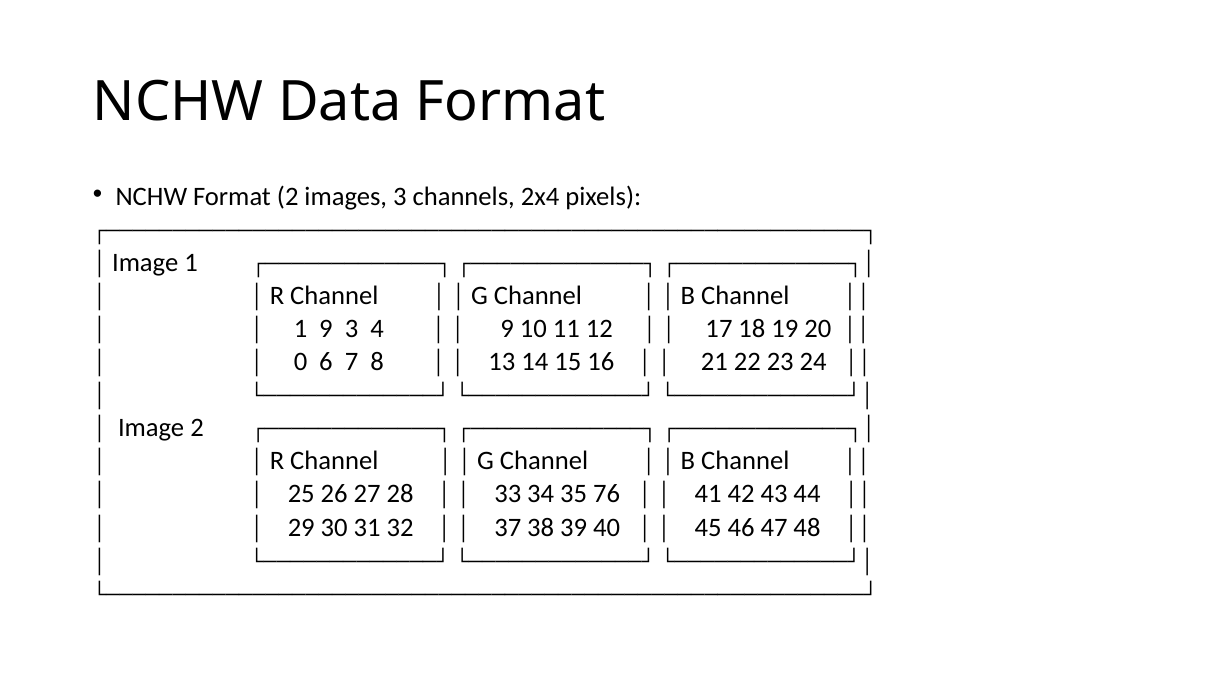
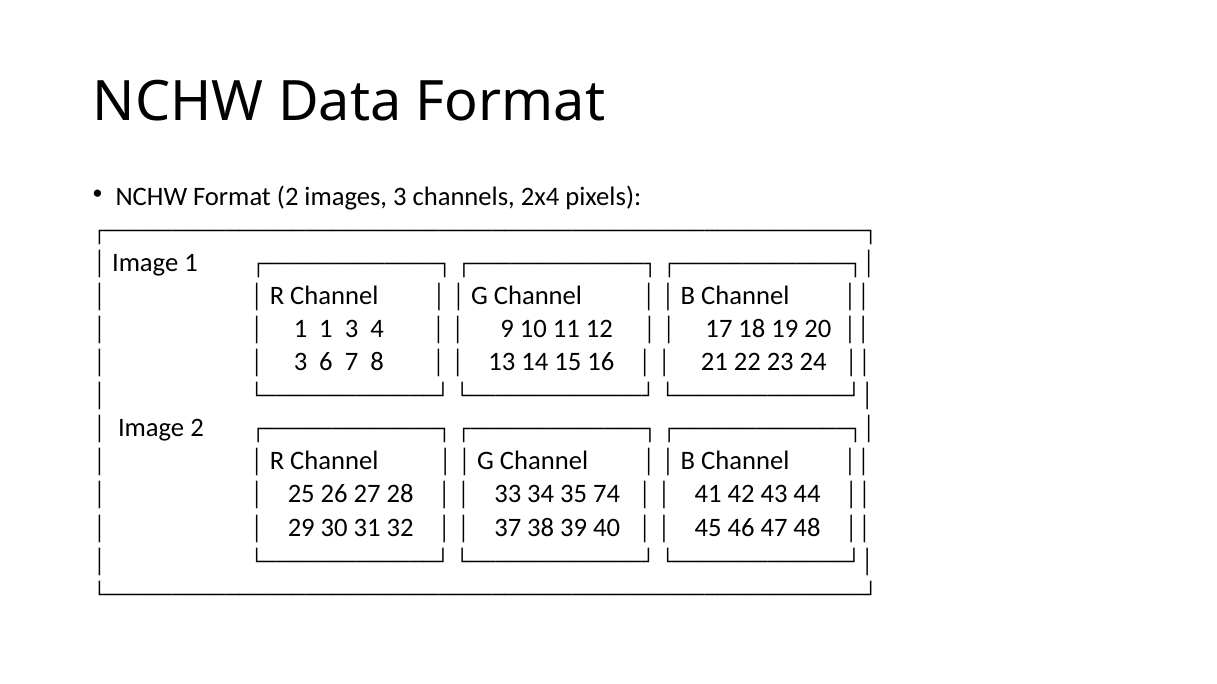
1 9: 9 -> 1 (326, 329)
0: 0 -> 3 (301, 362)
76: 76 -> 74 (607, 495)
